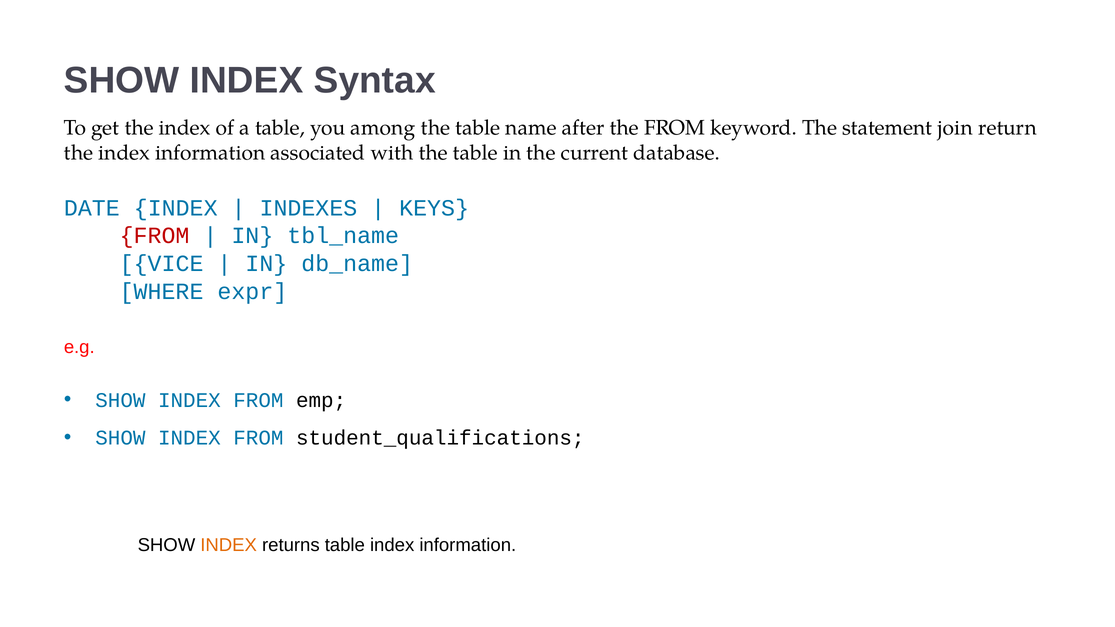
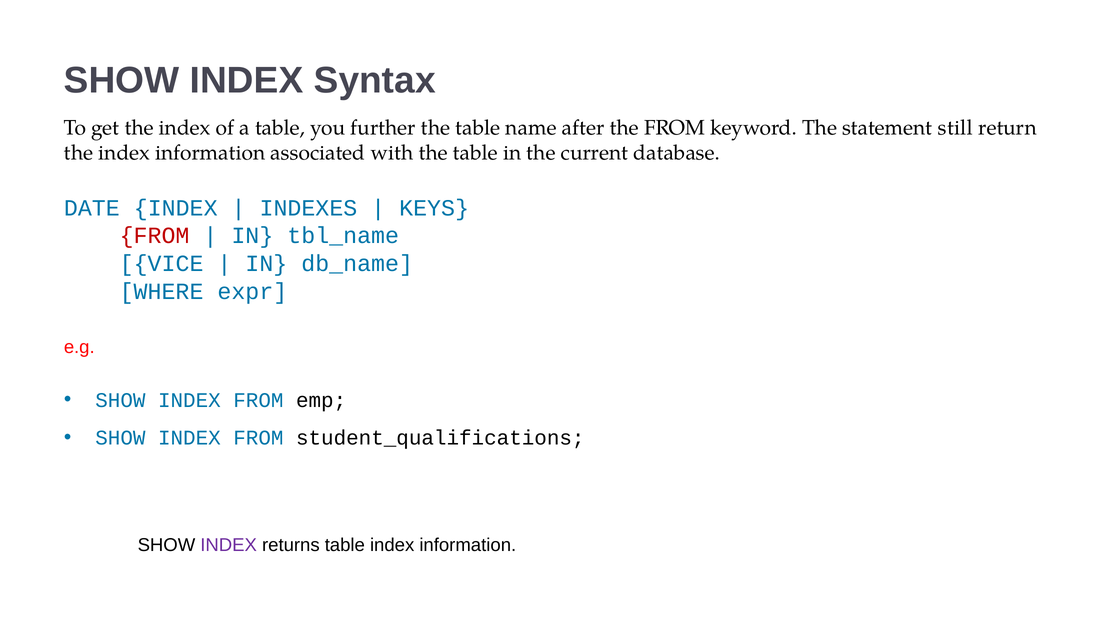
among: among -> further (383, 128)
join: join -> still (955, 128)
INDEX colour: orange -> purple (229, 545)
